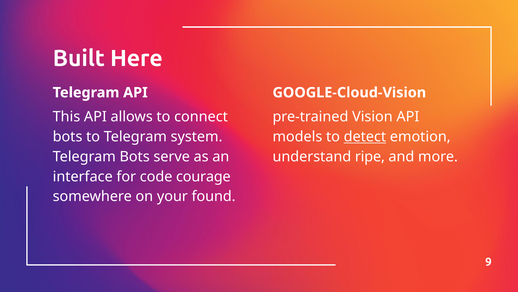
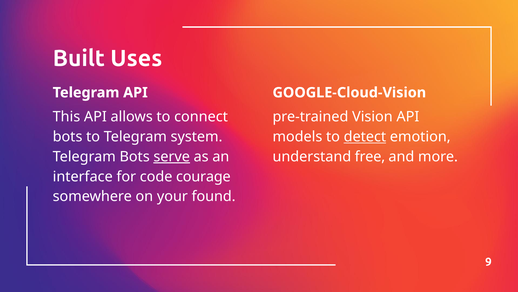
Here: Here -> Uses (136, 58)
serve underline: none -> present (172, 156)
ripe: ripe -> free (370, 156)
